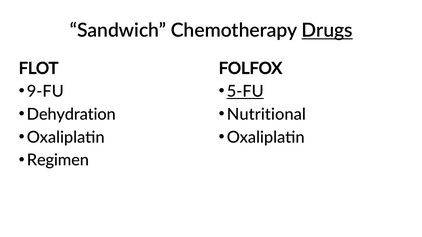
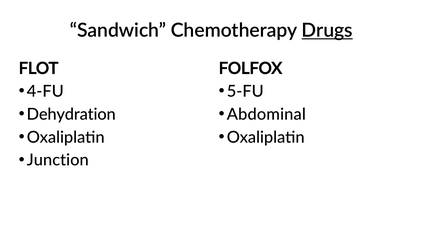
9-FU: 9-FU -> 4-FU (45, 91)
5-FU underline: present -> none (245, 91)
Nutritional: Nutritional -> Abdominal (266, 114)
Regimen: Regimen -> Junction (58, 160)
